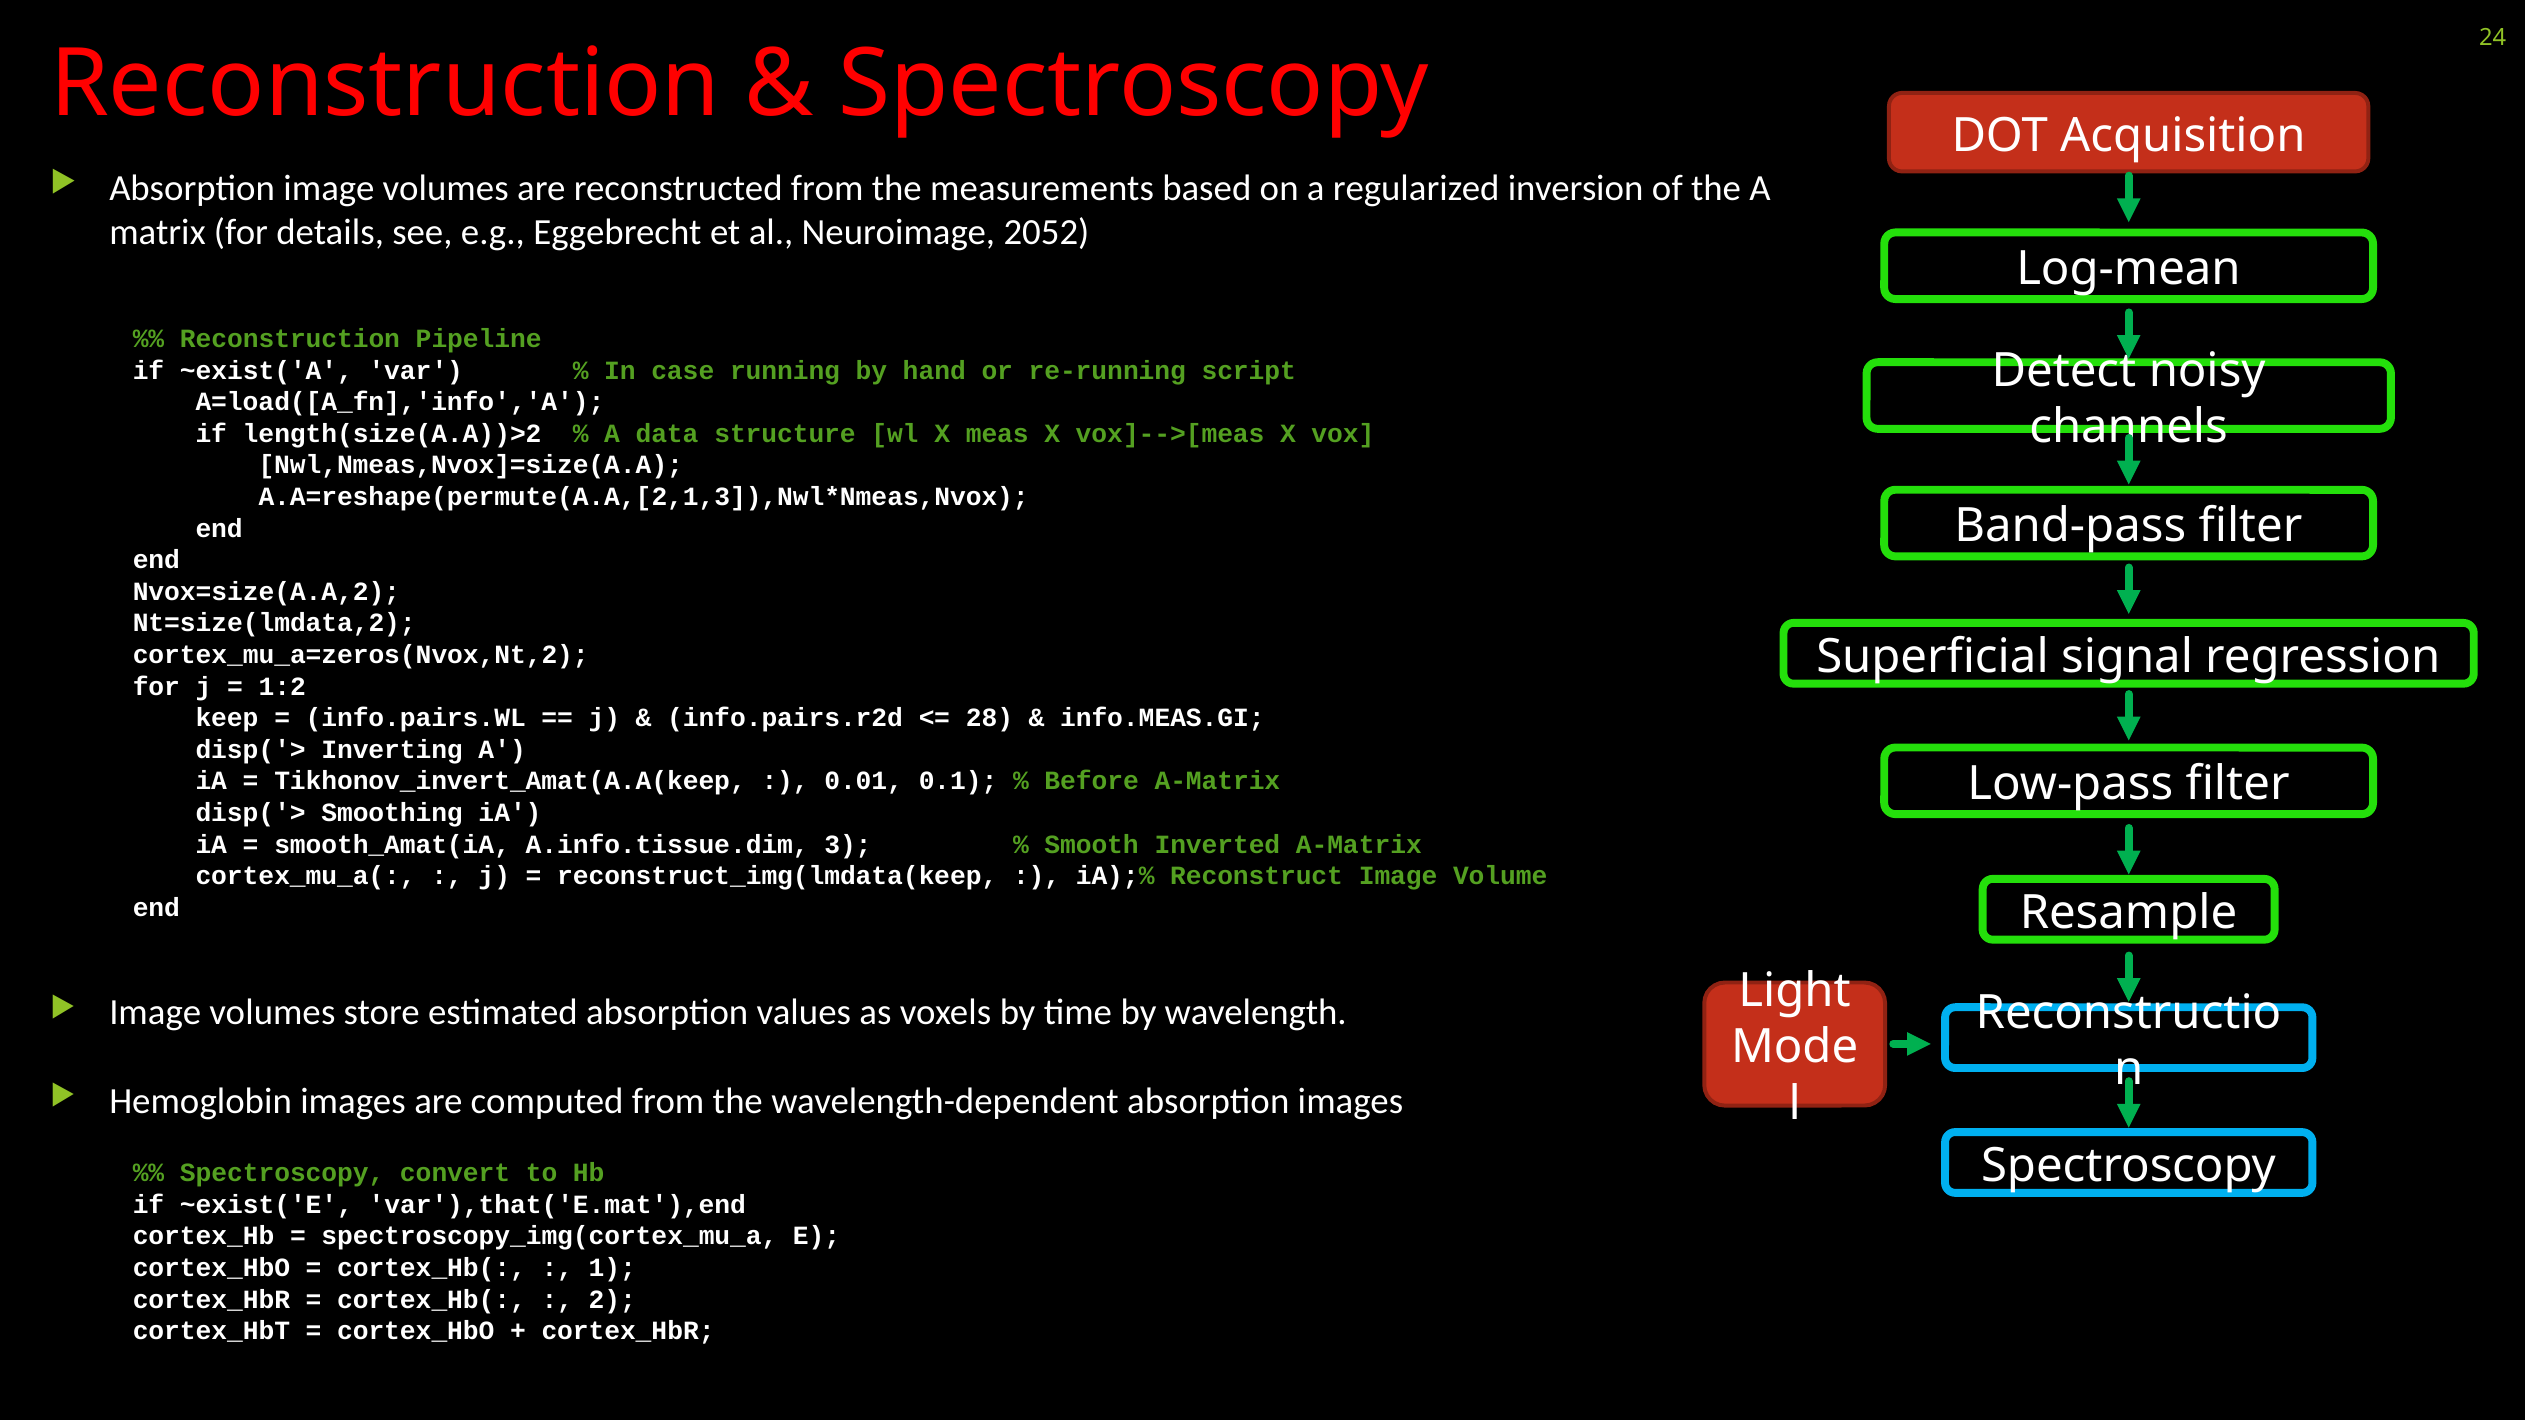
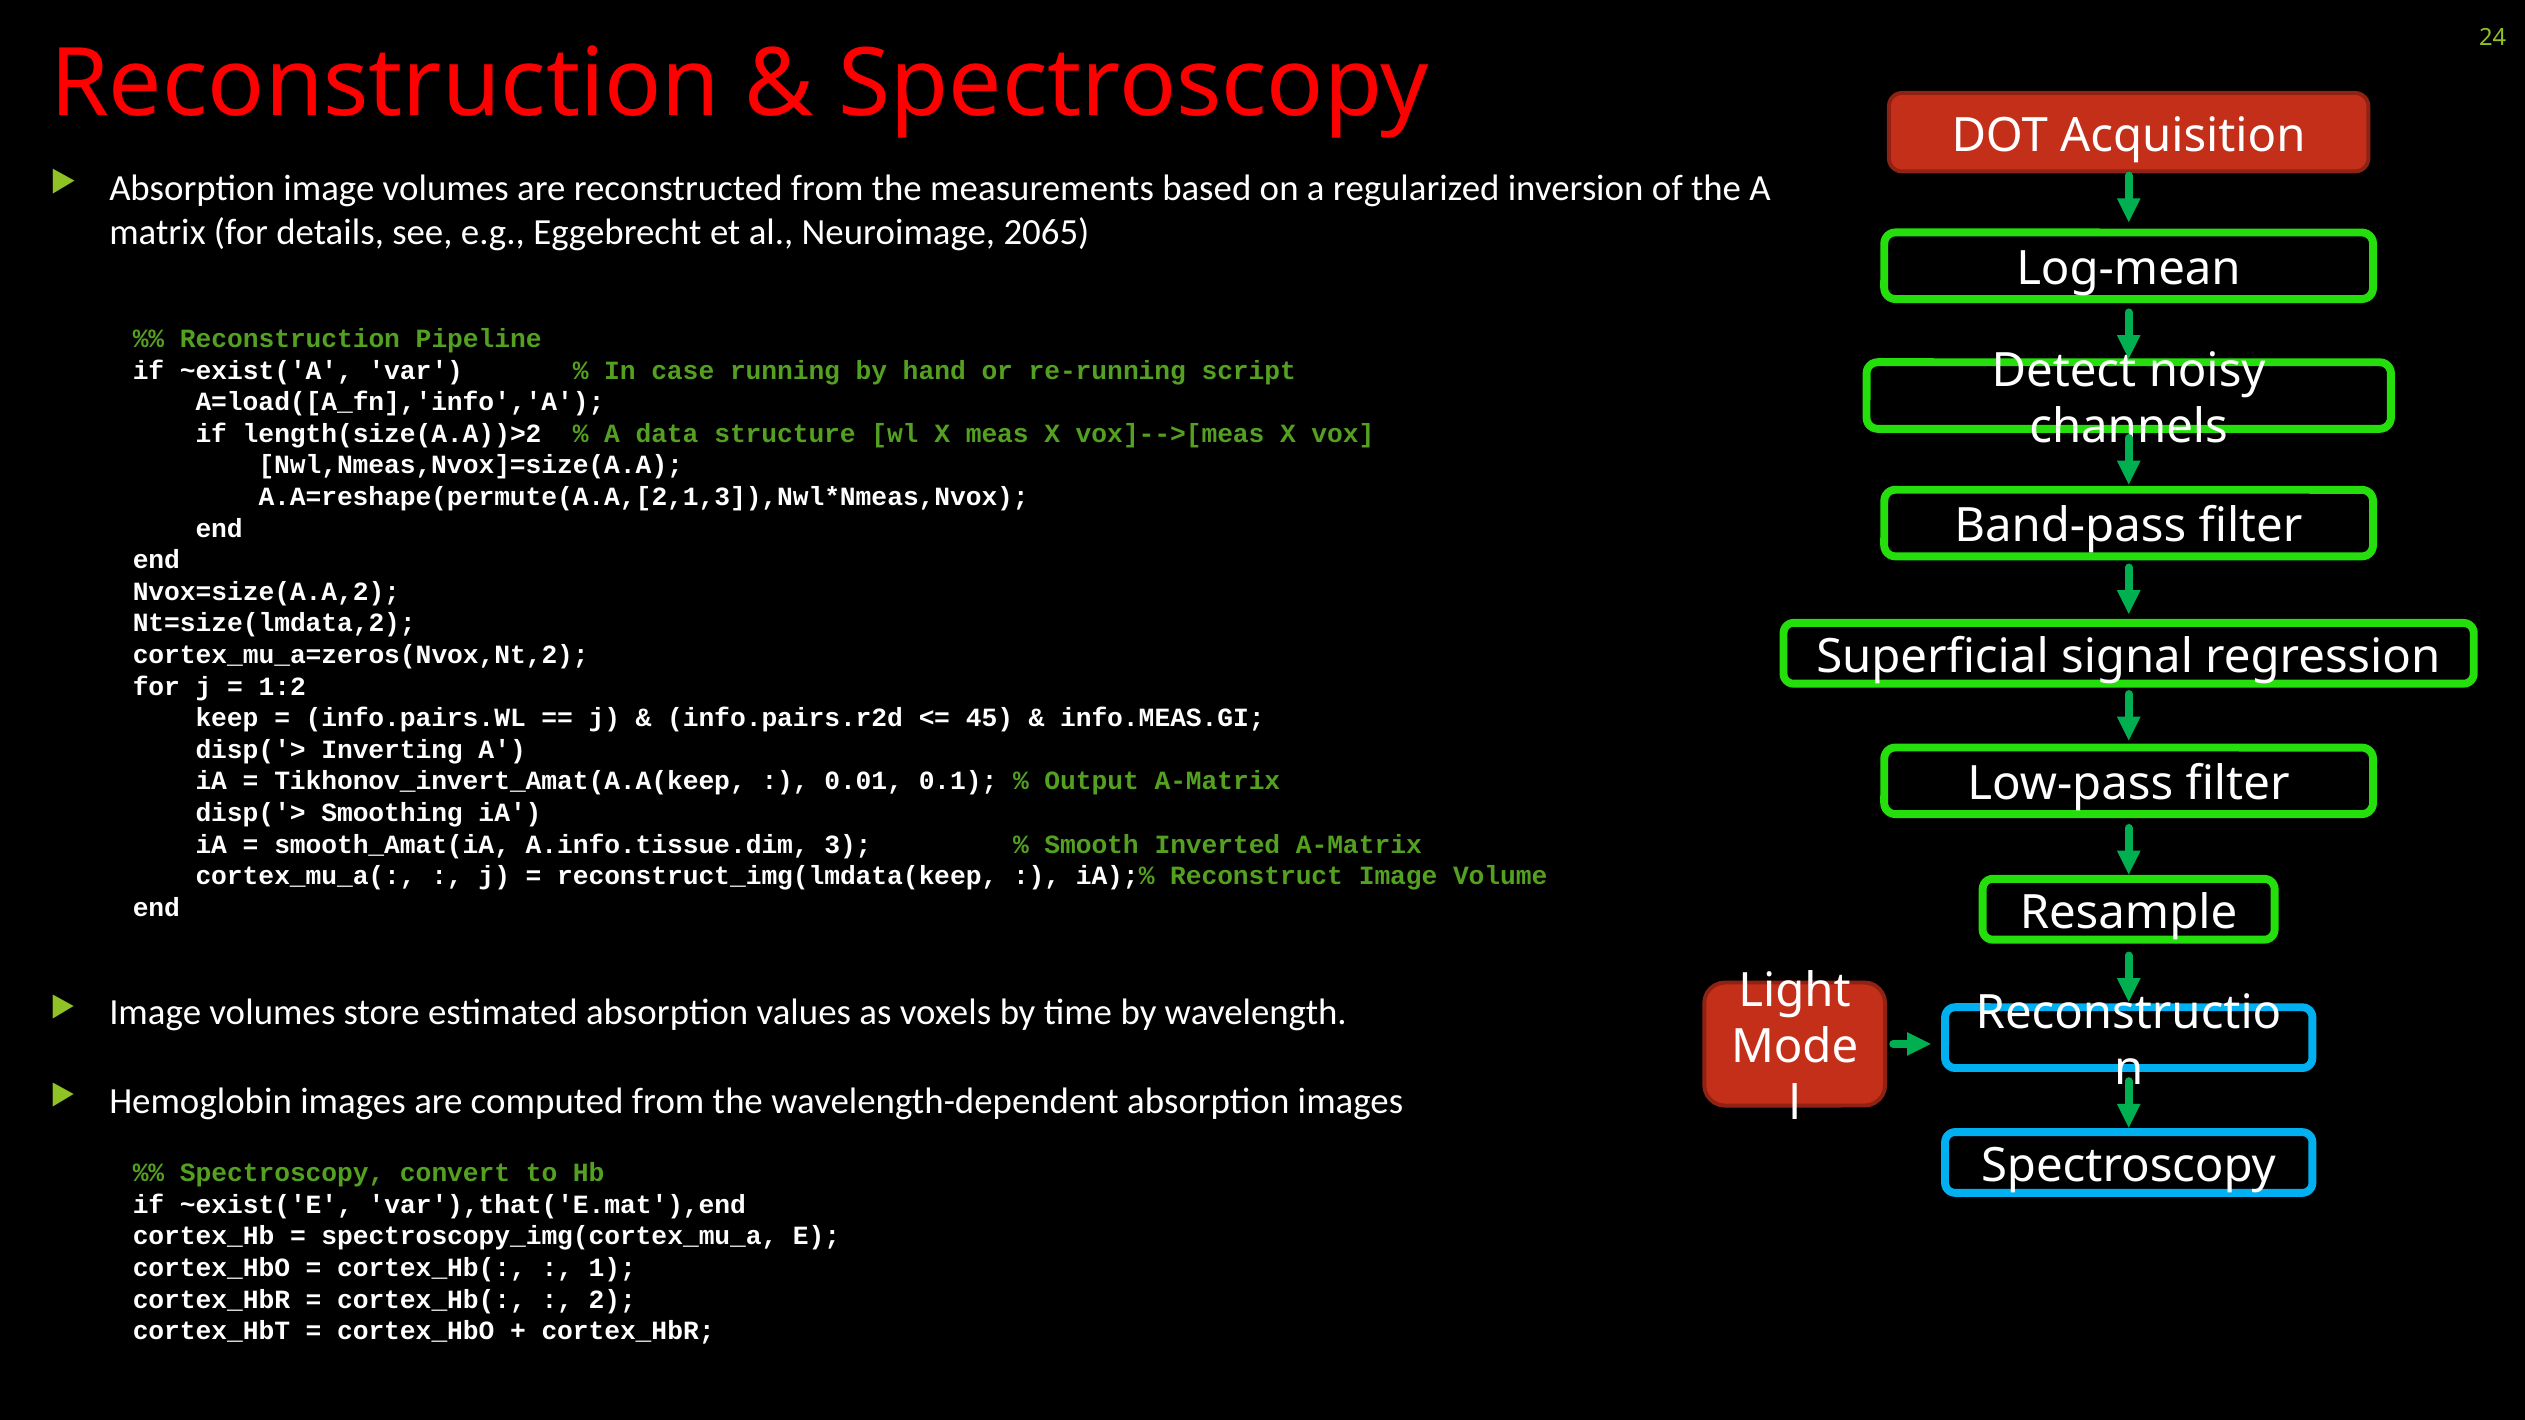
2052: 2052 -> 2065 (1046, 232)
28: 28 -> 45 (989, 718)
Before: Before -> Output (1092, 781)
